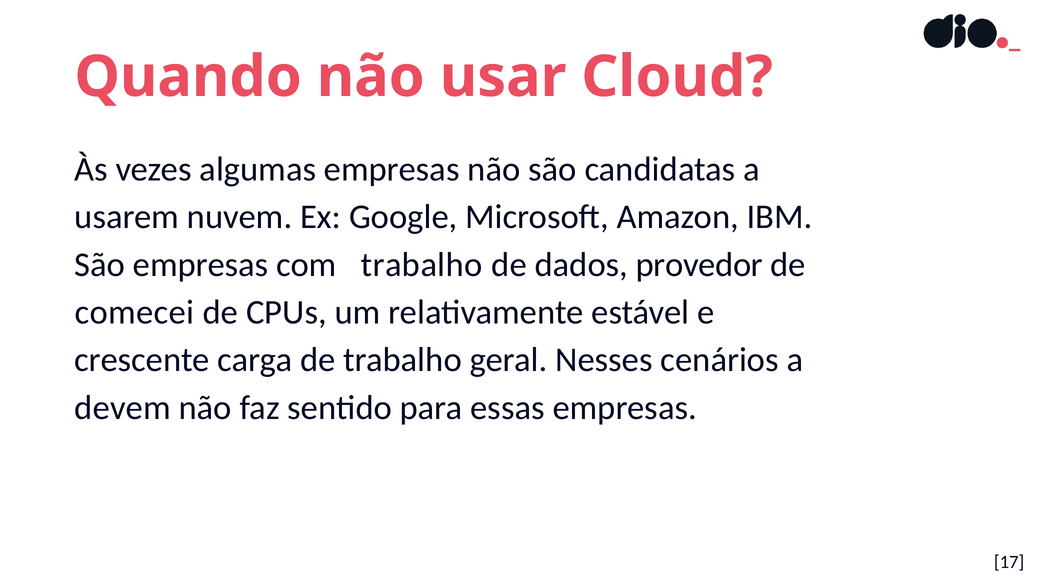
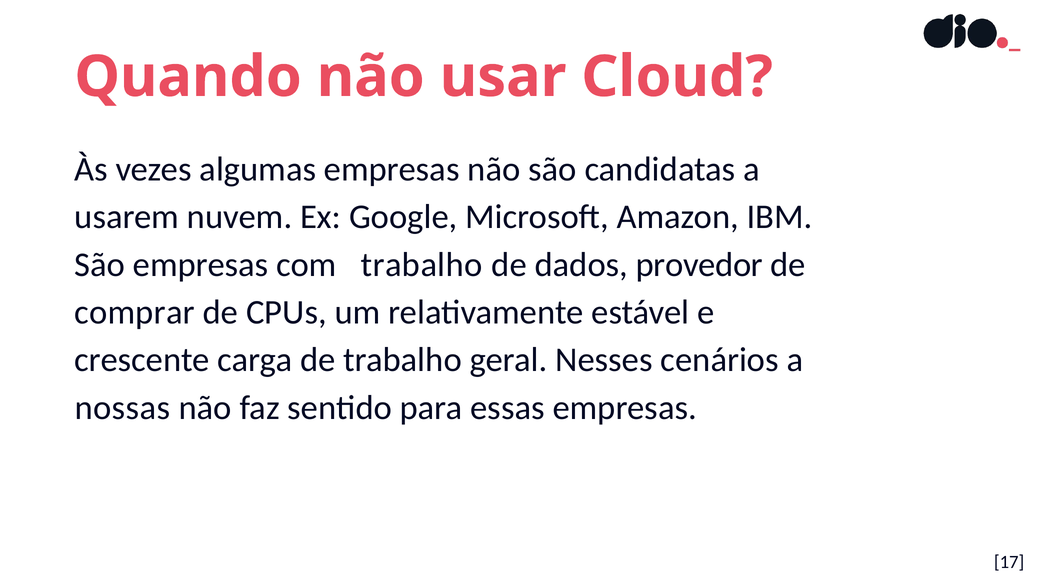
comecei: comecei -> comprar (135, 313)
devem: devem -> nossas (123, 408)
